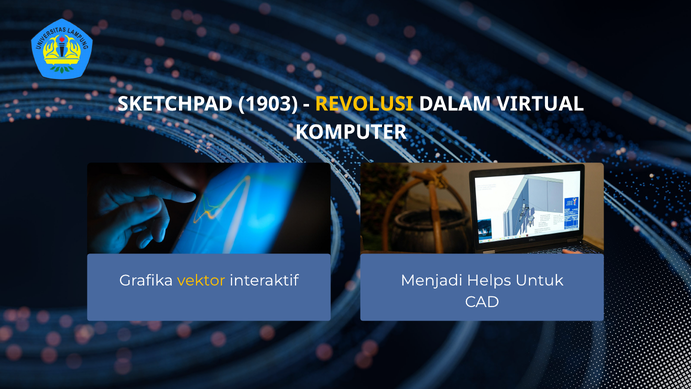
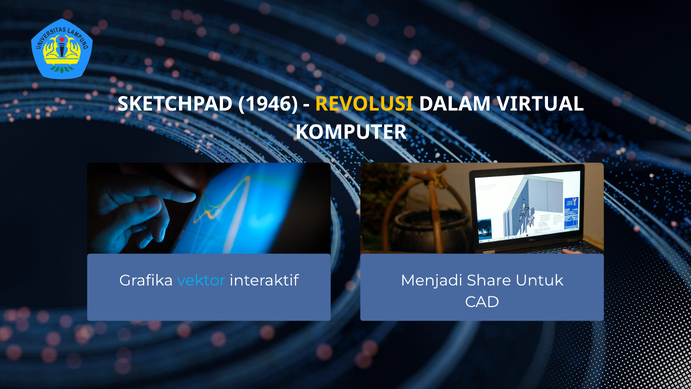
1903: 1903 -> 1946 (268, 104)
vektor colour: yellow -> light blue (201, 280)
Helps: Helps -> Share (489, 280)
